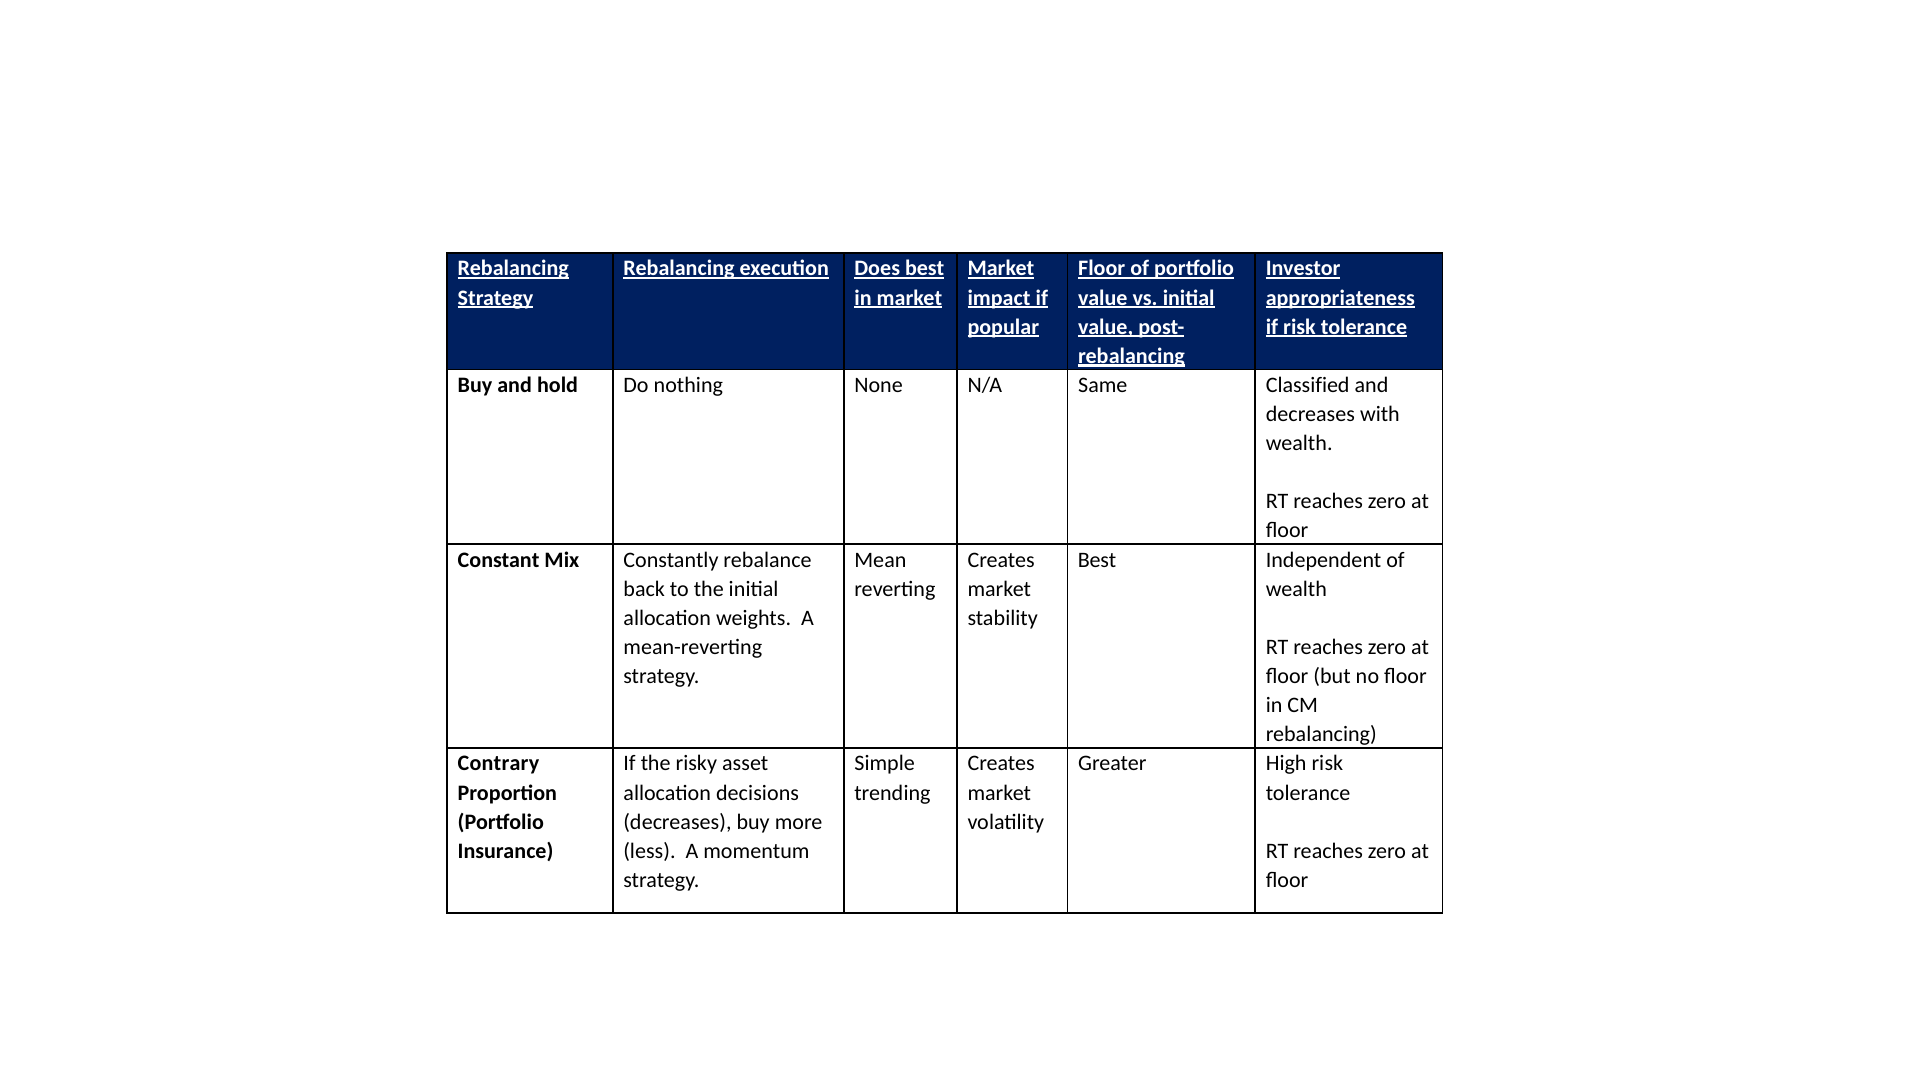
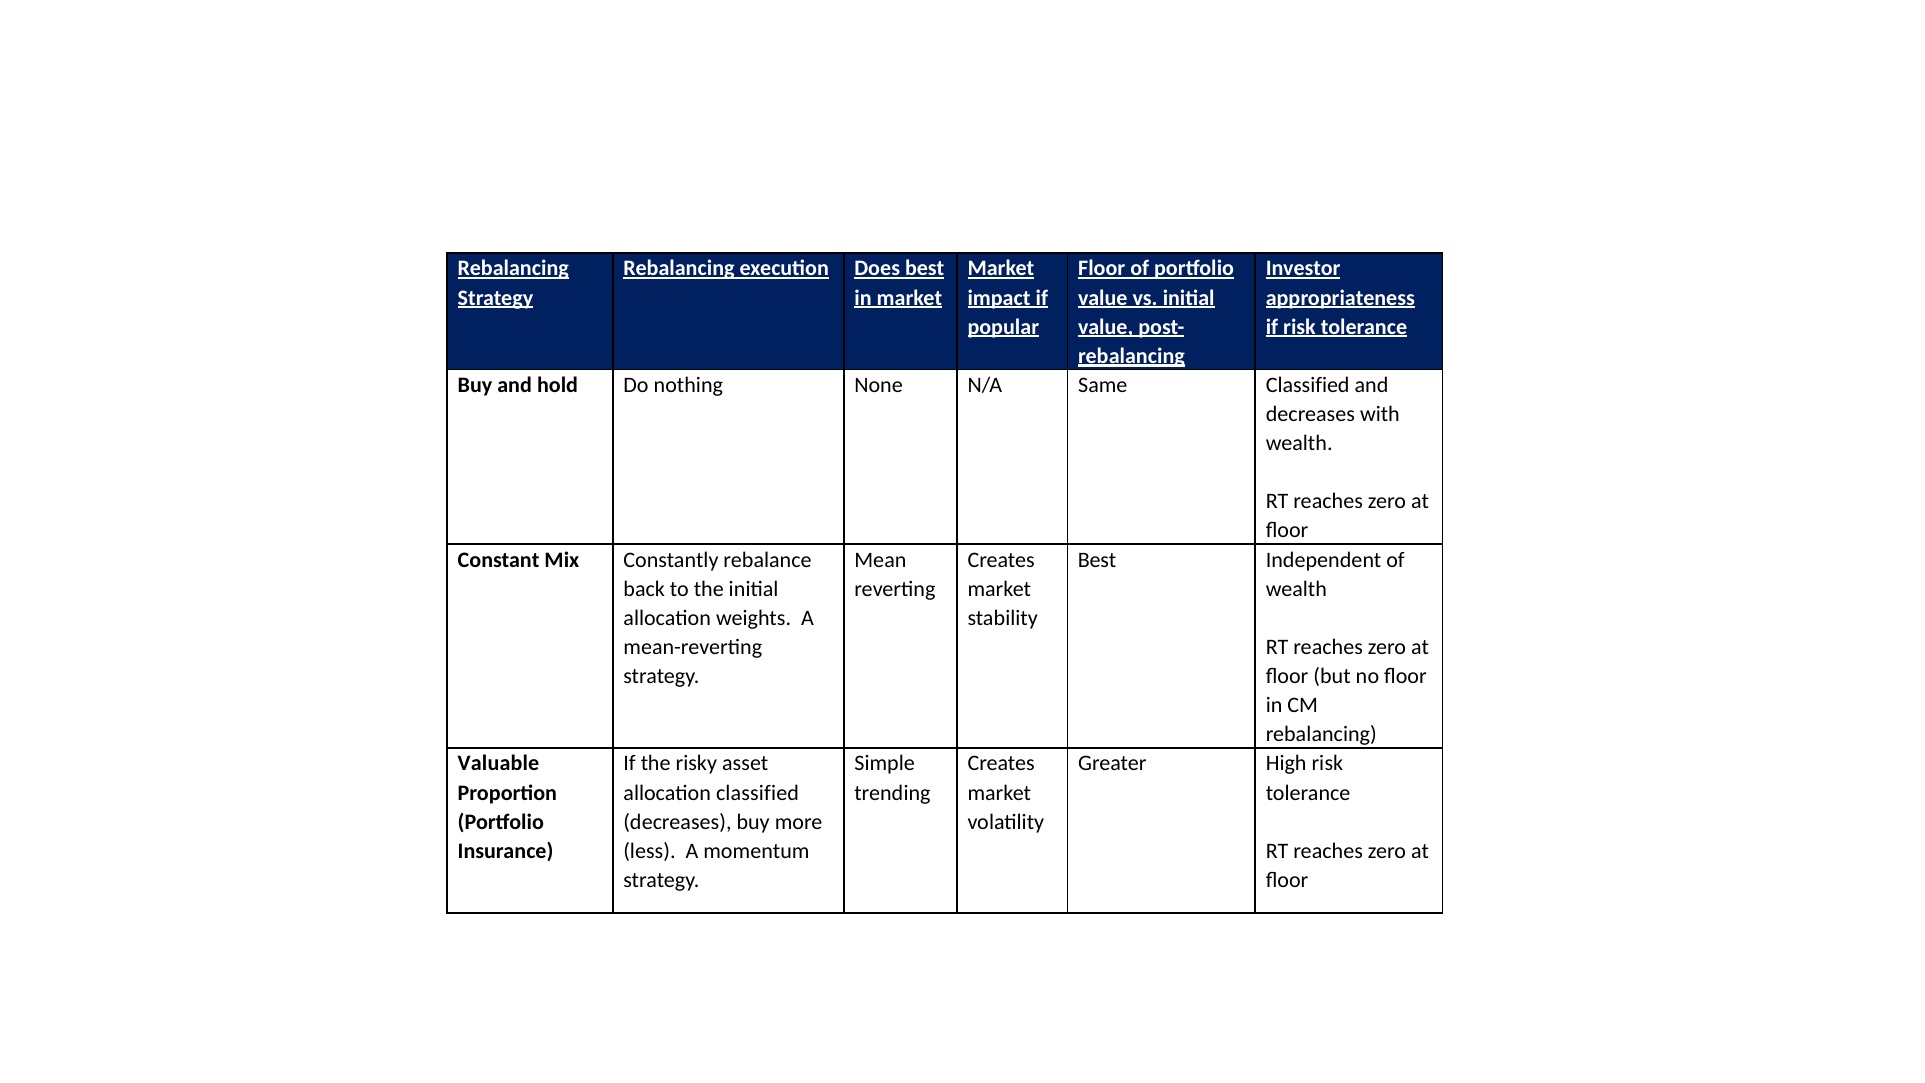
Contrary: Contrary -> Valuable (498, 764)
allocation decisions: decisions -> classified (758, 793)
